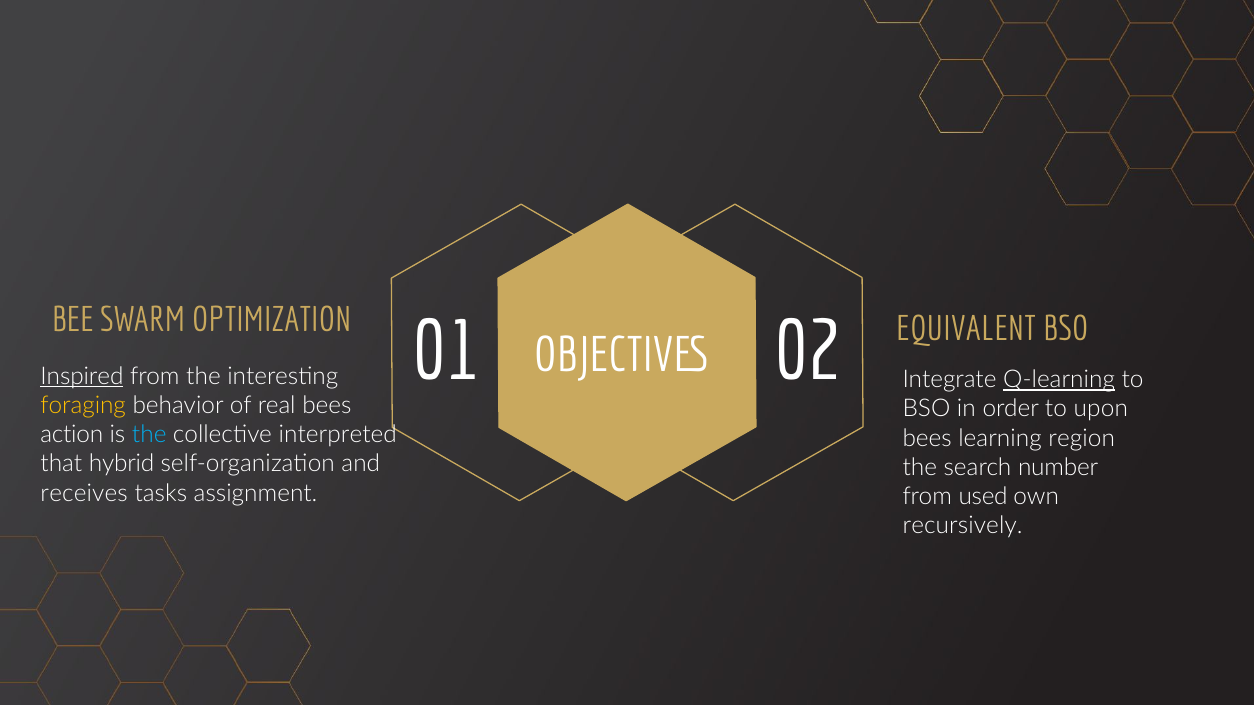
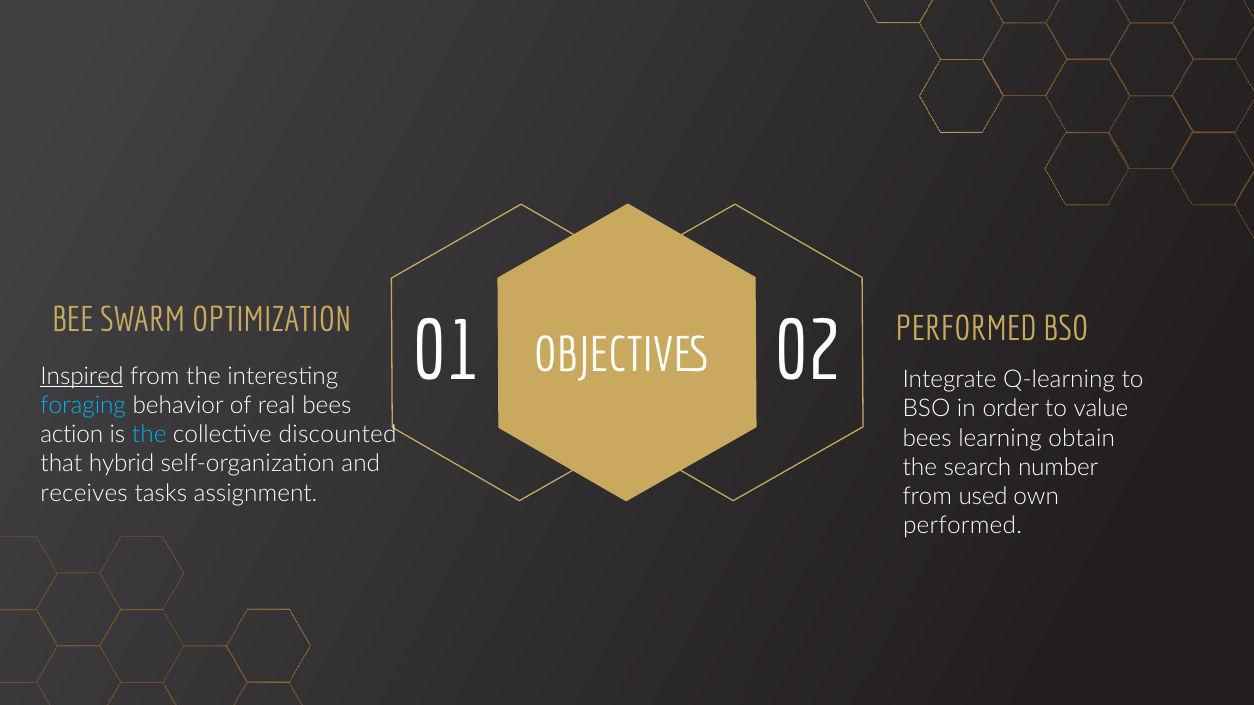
EQUIVALENT: EQUIVALENT -> PERFORMED (966, 329)
Q-learning underline: present -> none (1059, 380)
foraging colour: yellow -> light blue (83, 406)
upon: upon -> value (1101, 409)
interpreted: interpreted -> discounted (338, 435)
region: region -> obtain (1082, 438)
recursively: recursively -> performed (963, 526)
